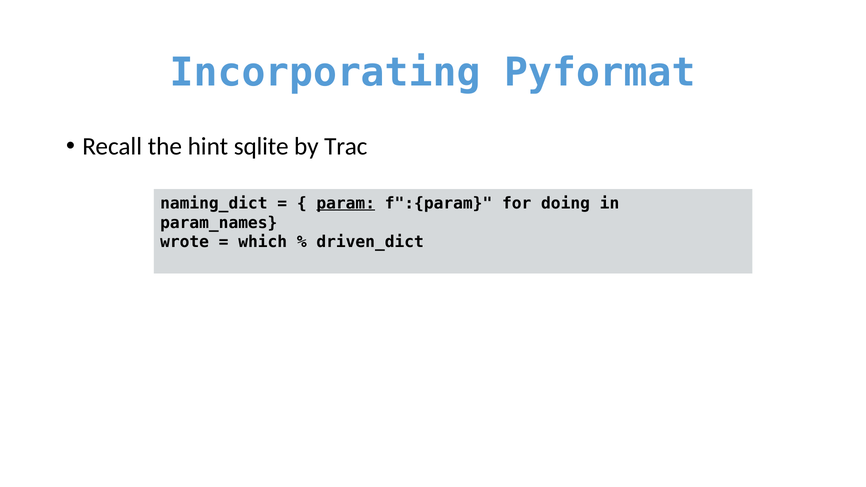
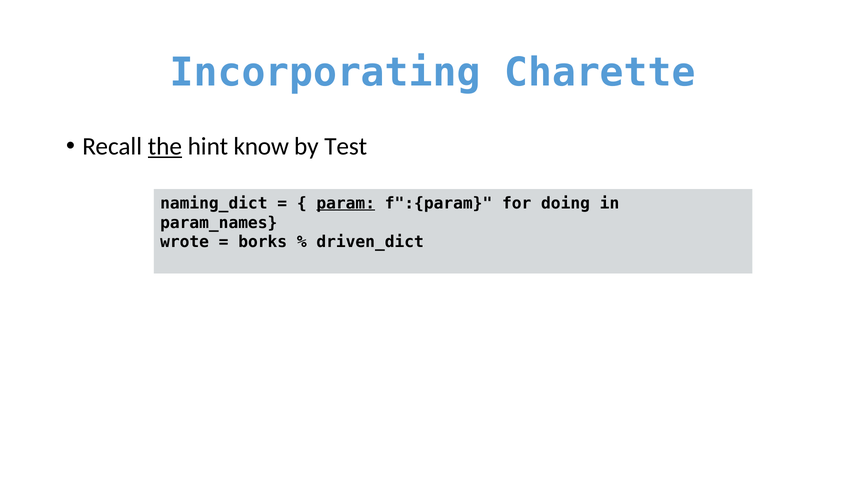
Pyformat: Pyformat -> Charette (600, 73)
the underline: none -> present (165, 146)
sqlite: sqlite -> know (261, 146)
Trac: Trac -> Test (346, 146)
which: which -> borks (263, 242)
